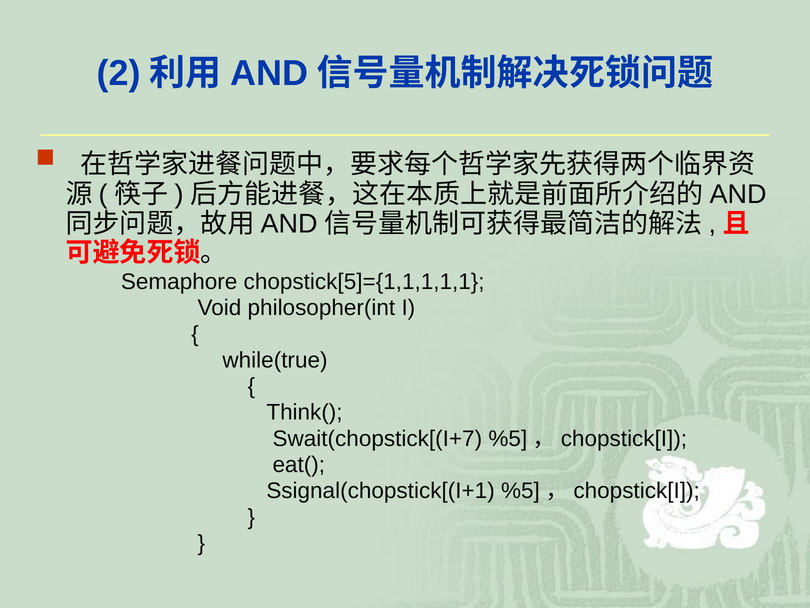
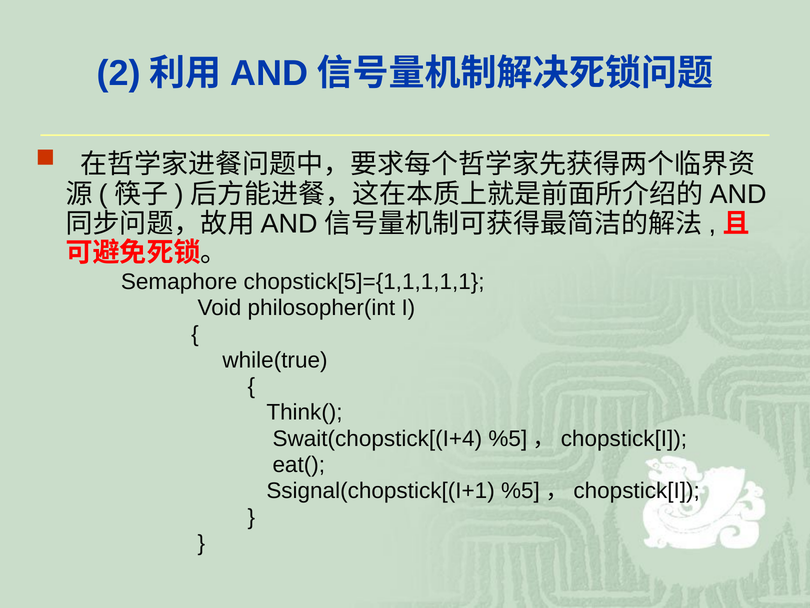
Swait(chopstick[(I+7: Swait(chopstick[(I+7 -> Swait(chopstick[(I+4 (377, 438)
